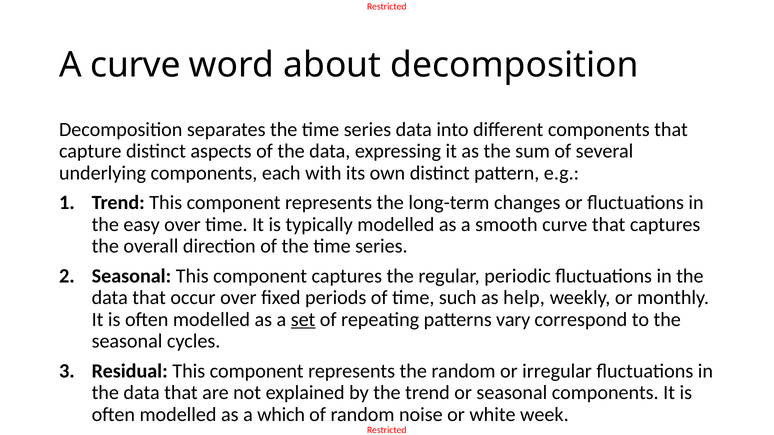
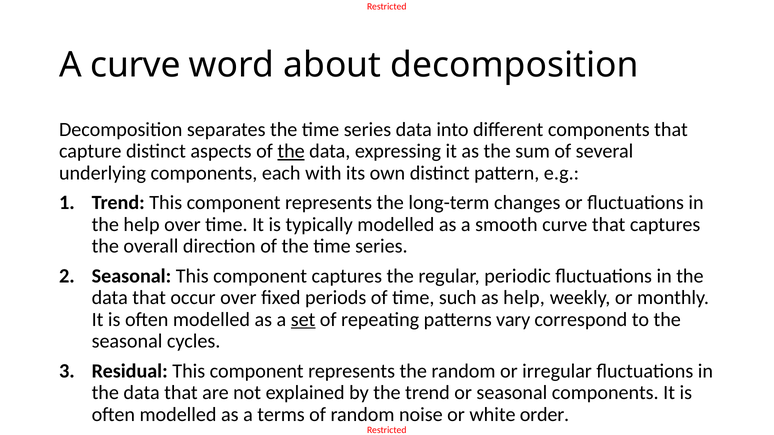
the underline: none -> present (291, 151)
the easy: easy -> help (142, 225)
which: which -> terms (281, 415)
week: week -> order (544, 415)
